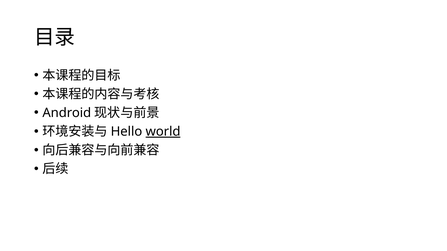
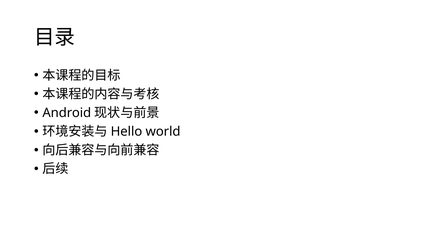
world underline: present -> none (163, 132)
